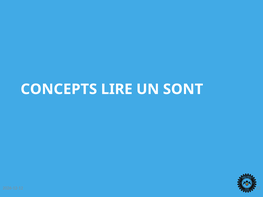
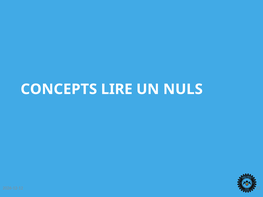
SONT: SONT -> NULS (183, 89)
